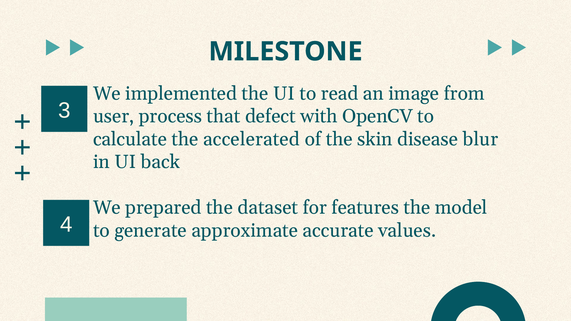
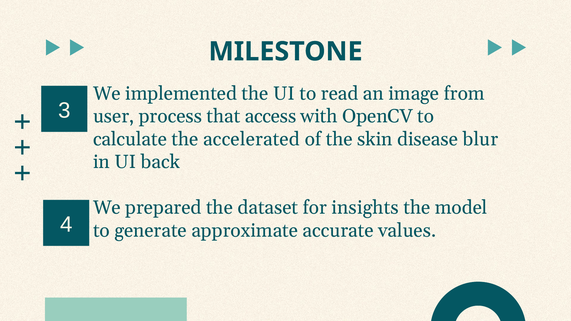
defect: defect -> access (270, 116)
features: features -> insights (365, 208)
